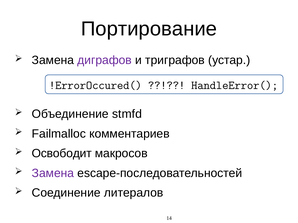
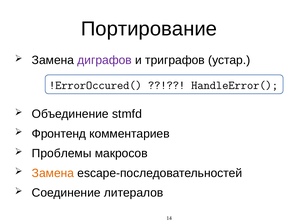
Failmalloc: Failmalloc -> Фронтенд (59, 134)
Освободит: Освободит -> Проблемы (62, 154)
Замена colour: purple -> orange (53, 173)
